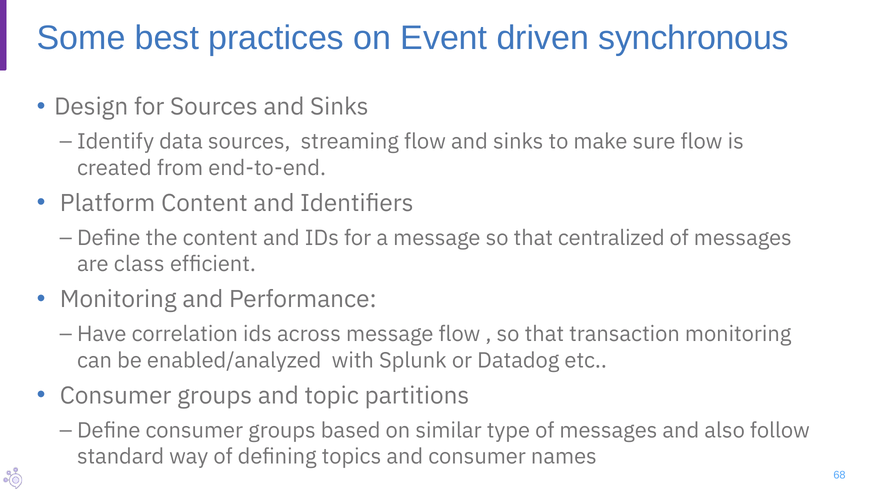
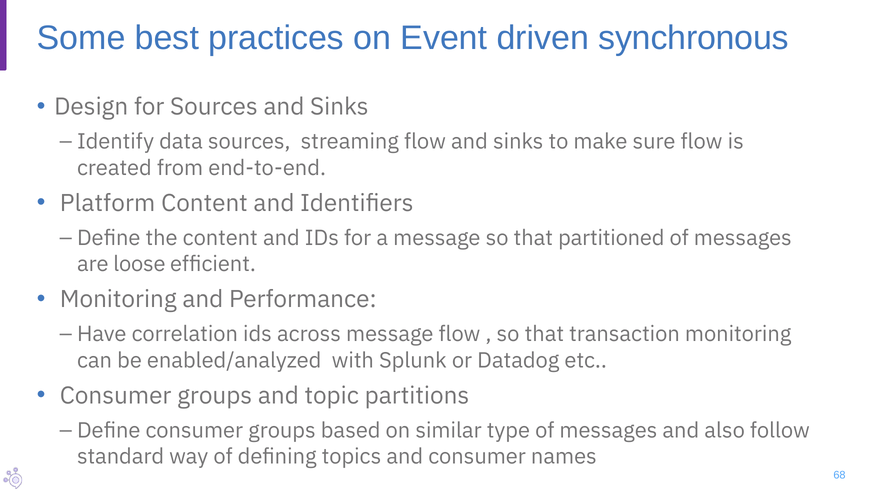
centralized: centralized -> partitioned (611, 238)
class: class -> loose (139, 264)
